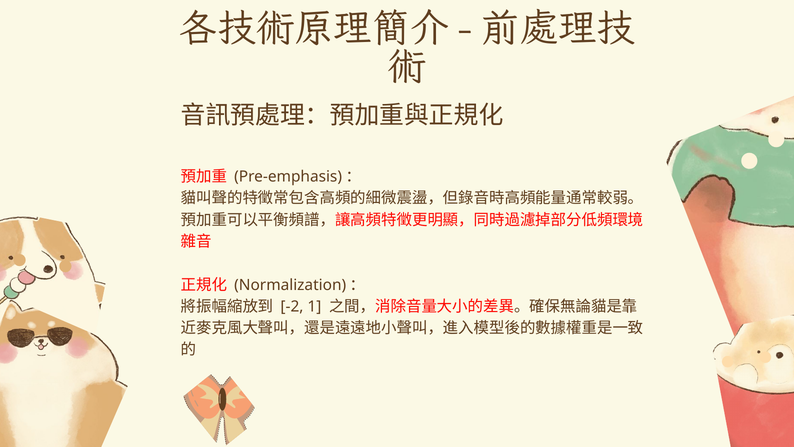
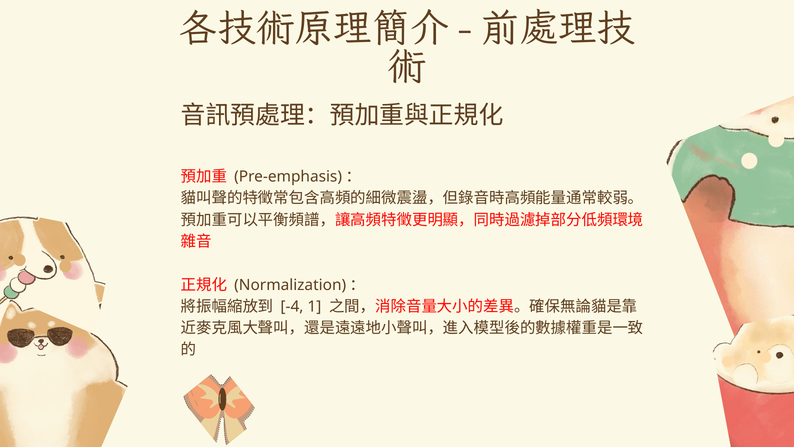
-2: -2 -> -4 (292, 306)
